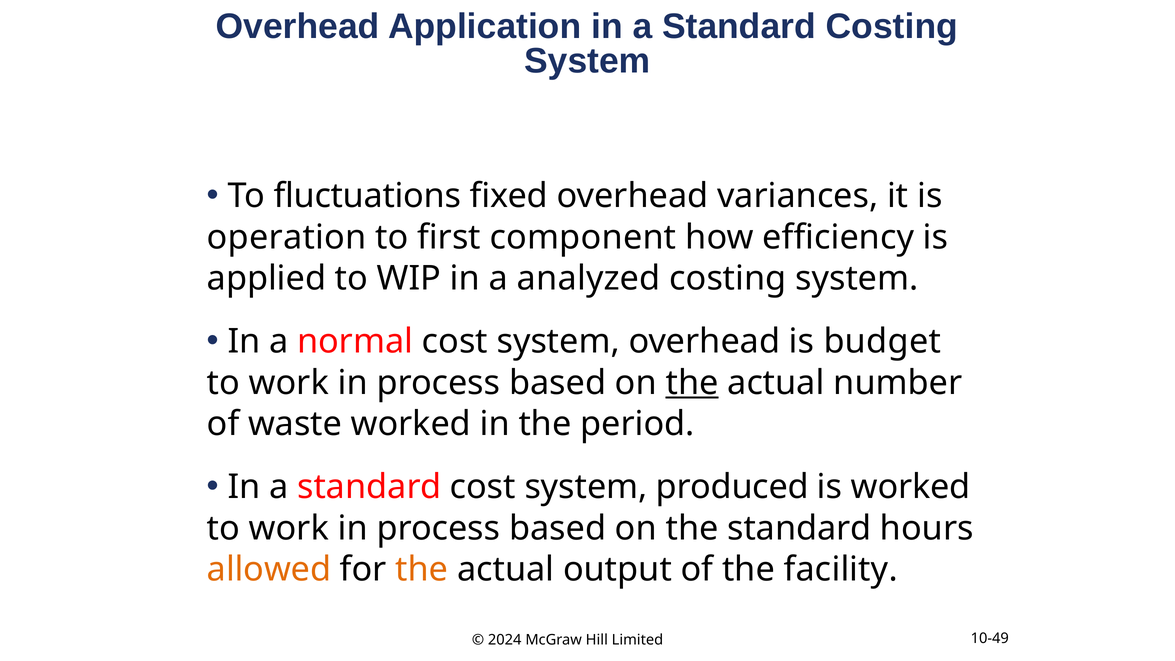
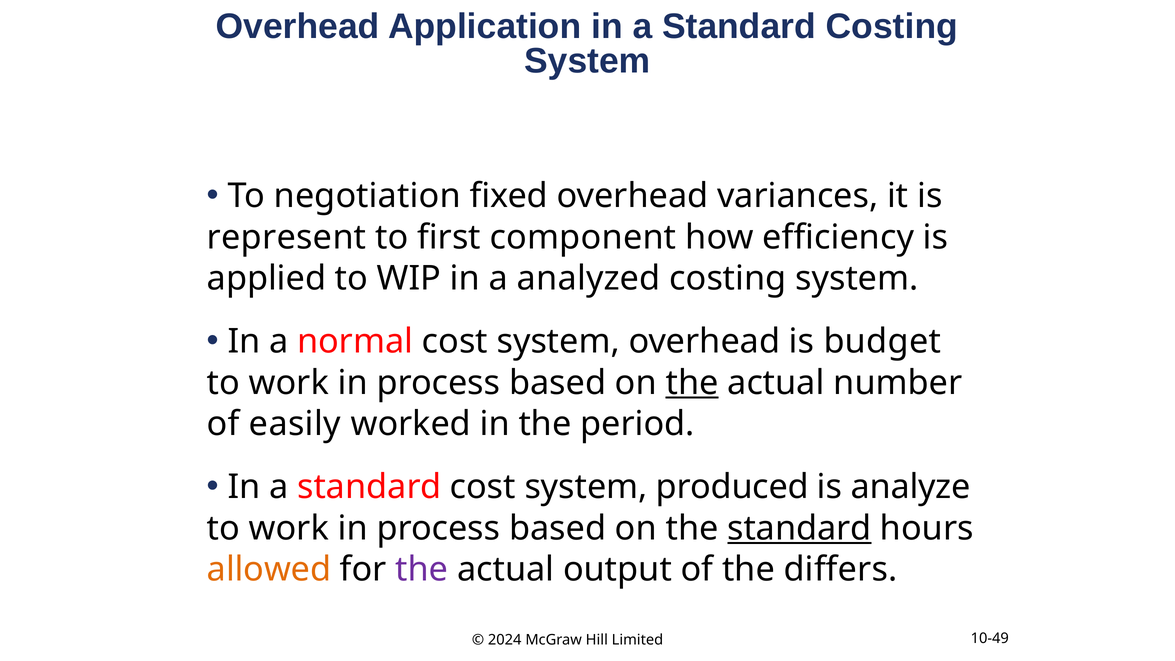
fluctuations: fluctuations -> negotiation (367, 196)
operation: operation -> represent (287, 237)
waste: waste -> easily (295, 424)
is worked: worked -> analyze (911, 487)
standard underline: none -> present (799, 528)
the colour: orange -> purple (422, 569)
facility: facility -> differs (841, 569)
